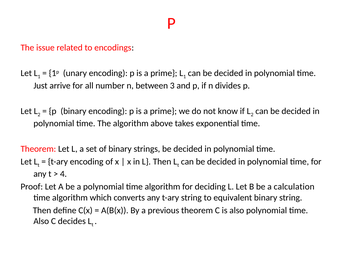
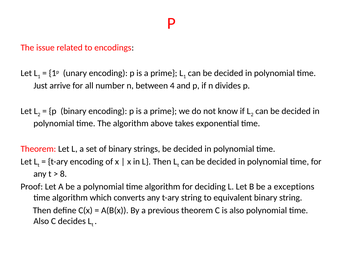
3: 3 -> 4 (172, 86)
4: 4 -> 8 (63, 174)
calculation: calculation -> exceptions (294, 187)
